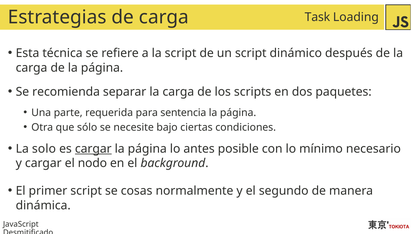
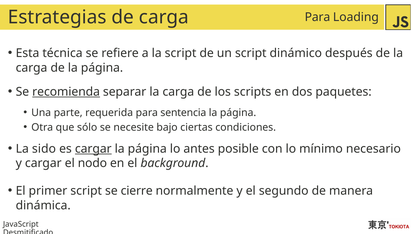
Task: Task -> Para (317, 17)
recomienda underline: none -> present (66, 92)
solo: solo -> sido (44, 148)
cosas: cosas -> cierre (137, 190)
